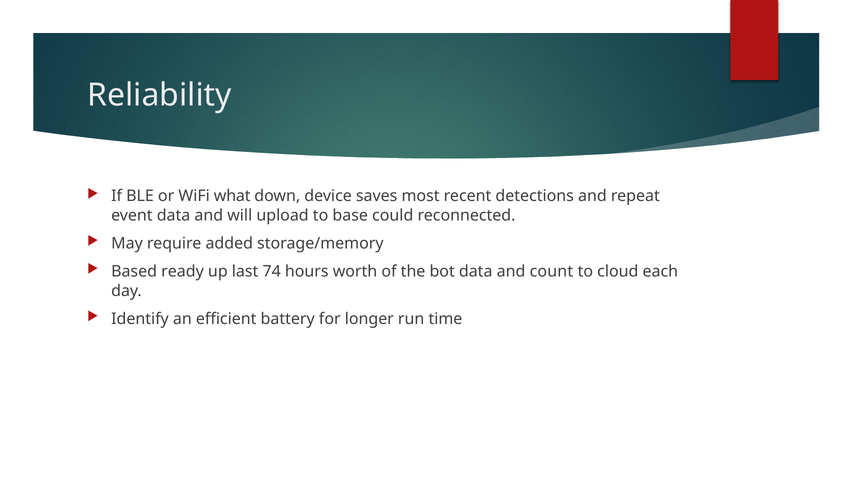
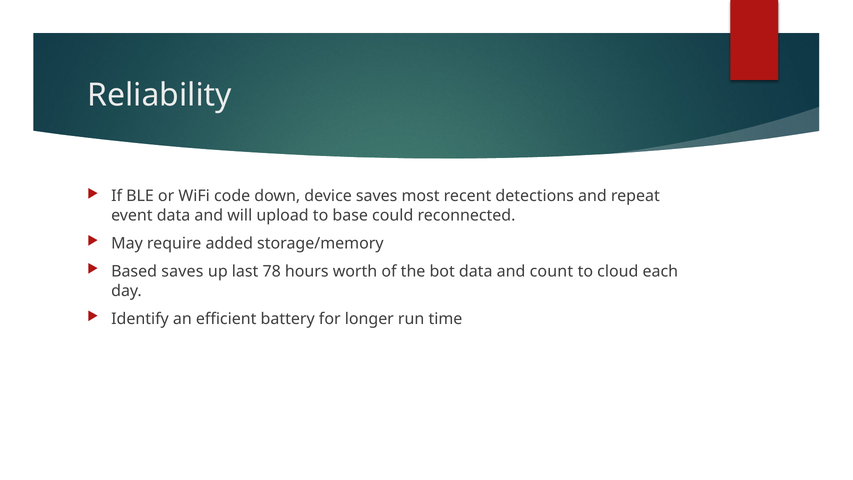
what: what -> code (232, 196)
Based ready: ready -> saves (182, 271)
74: 74 -> 78 (272, 271)
